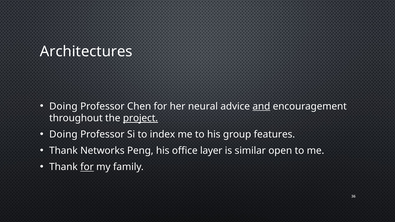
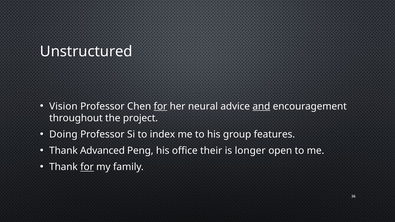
Architectures: Architectures -> Unstructured (86, 52)
Doing: Doing -> Vision (63, 106)
for underline: none -> present (160, 106)
project underline: present -> none (140, 118)
Networks: Networks -> Advanced (102, 151)
layer: layer -> their (211, 151)
similar: similar -> longer (250, 151)
